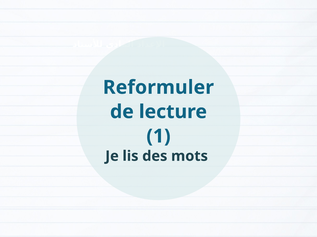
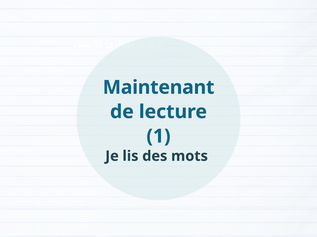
Reformuler: Reformuler -> Maintenant (159, 88)
